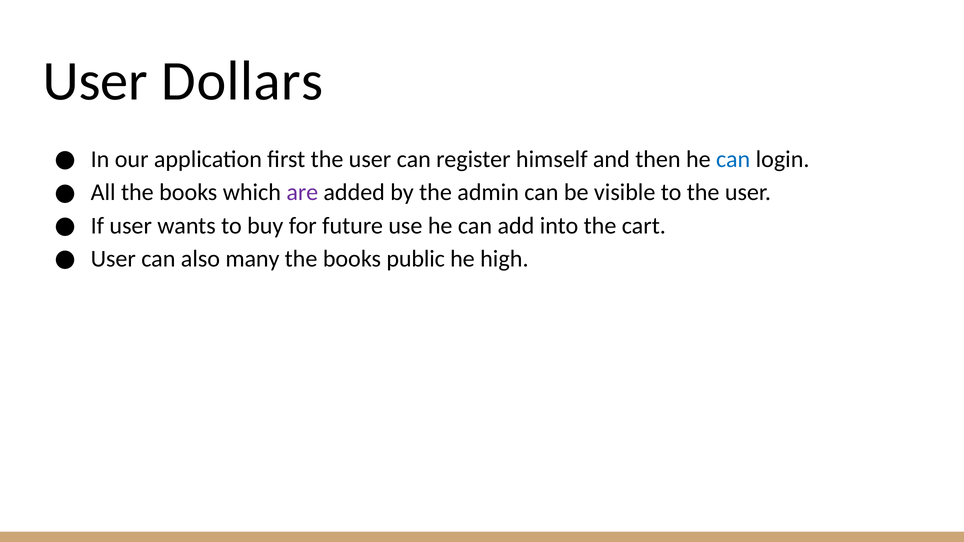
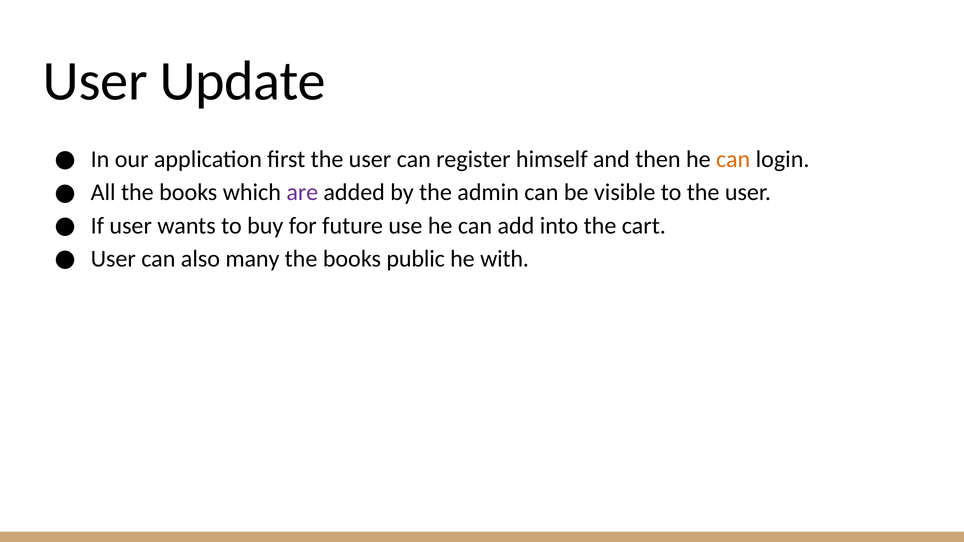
Dollars: Dollars -> Update (243, 81)
can colour: blue -> orange (733, 159)
high: high -> with (505, 259)
